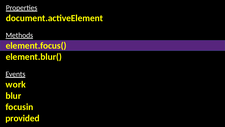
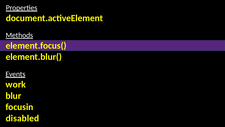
provided: provided -> disabled (22, 118)
